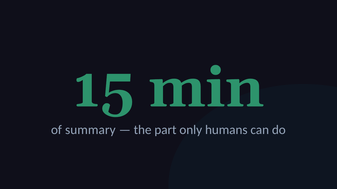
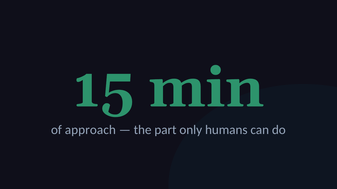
summary: summary -> approach (90, 130)
